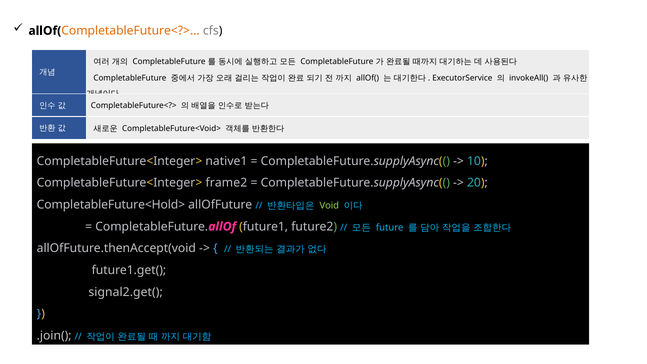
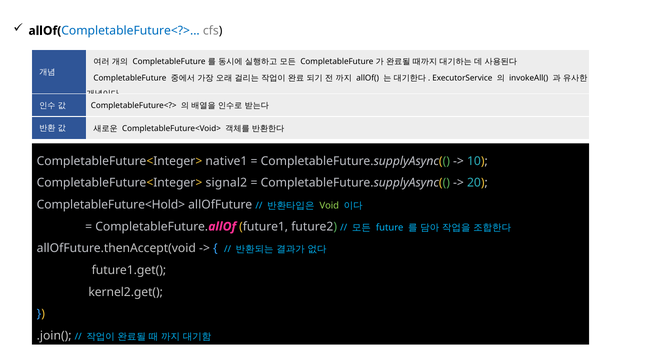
CompletableFuture<?> colour: orange -> blue (131, 31)
frame2: frame2 -> signal2 (226, 183)
signal2.get(: signal2.get( -> kernel2.get( (126, 292)
